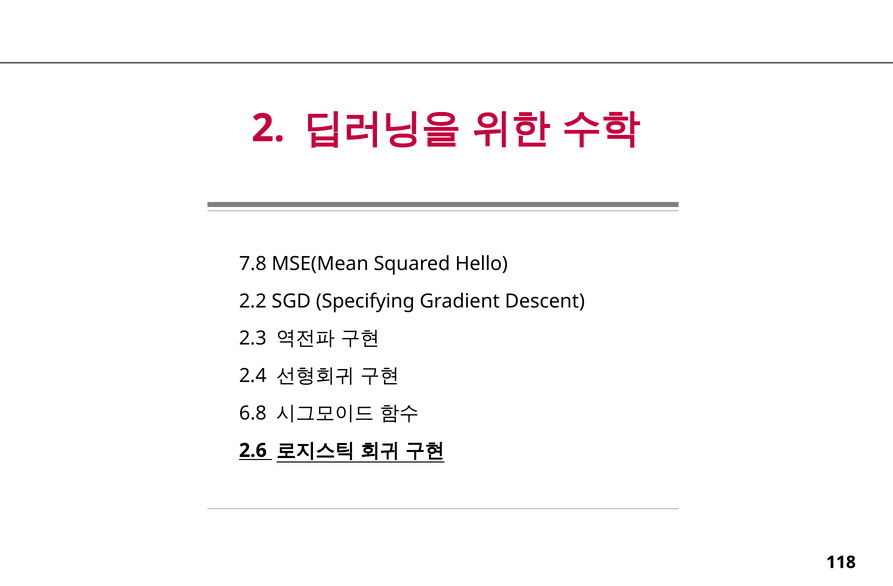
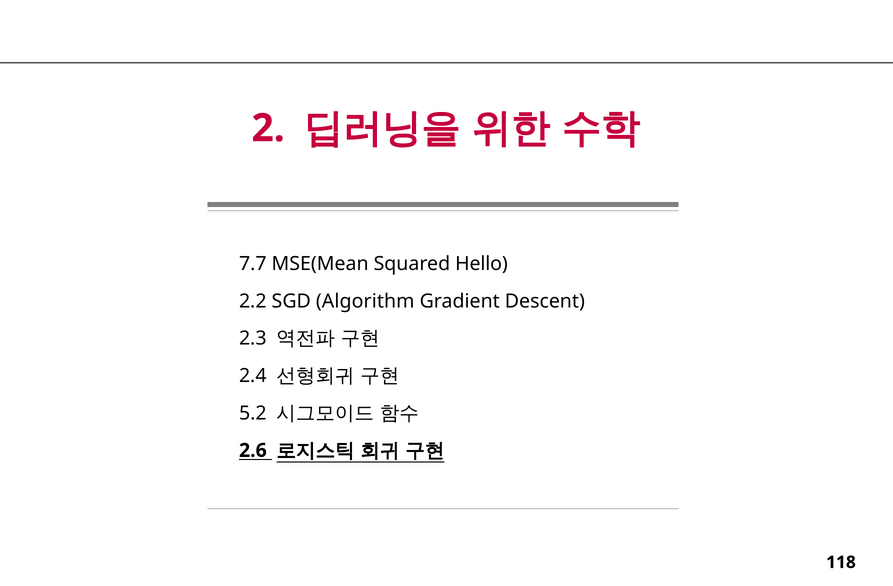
7.8: 7.8 -> 7.7 (253, 264)
Specifying: Specifying -> Algorithm (365, 301)
6.8: 6.8 -> 5.2 (253, 413)
